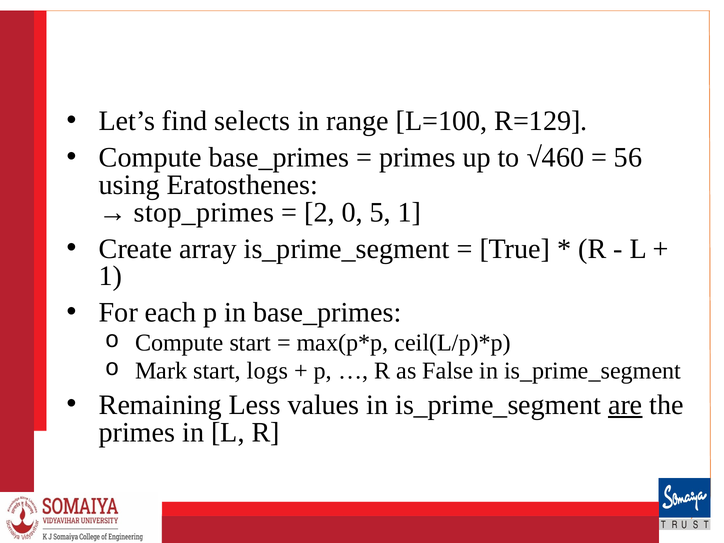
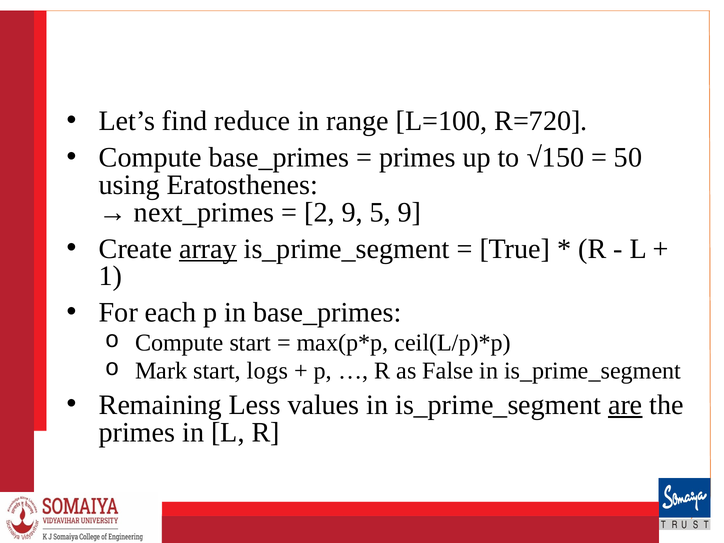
selects: selects -> reduce (252, 121)
R=129: R=129 -> R=720 (541, 121)
√460: √460 -> √150 (555, 158)
56: 56 -> 50 (628, 158)
stop_primes: stop_primes -> next_primes (204, 212)
2 0: 0 -> 9 (352, 212)
5 1: 1 -> 9 (410, 212)
array underline: none -> present (208, 249)
